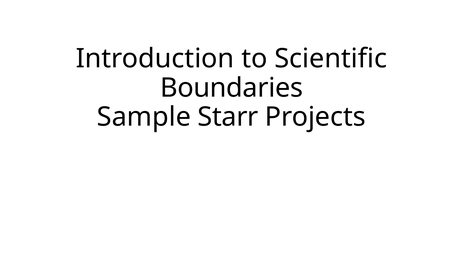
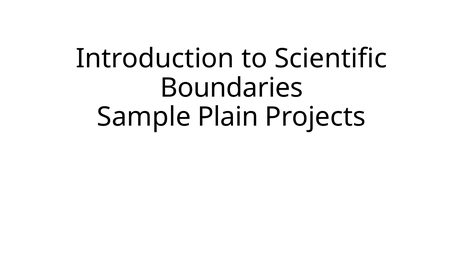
Starr: Starr -> Plain (228, 117)
